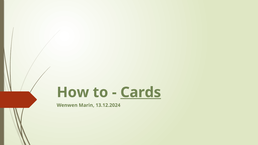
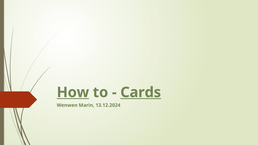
How underline: none -> present (73, 92)
